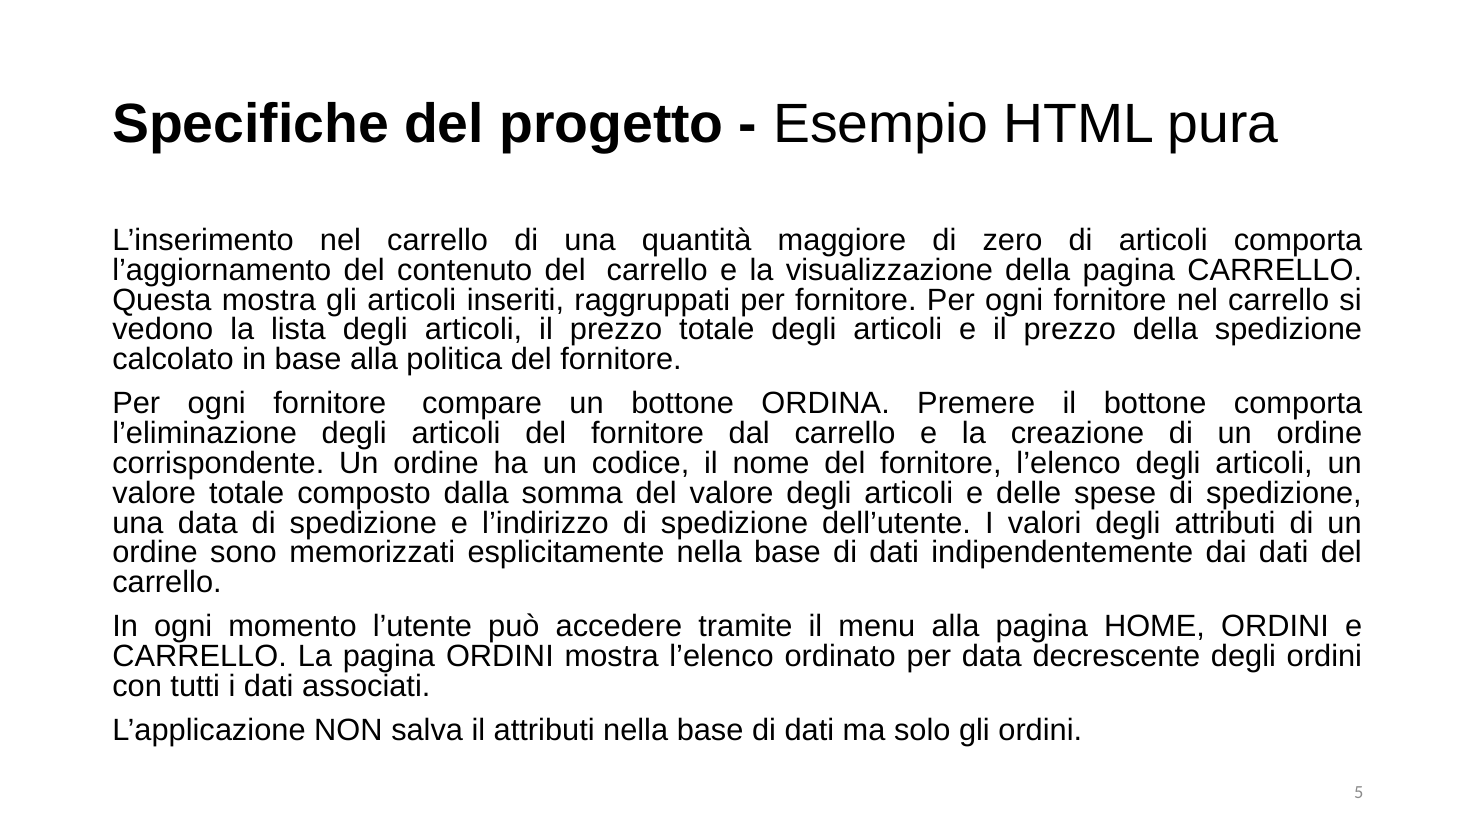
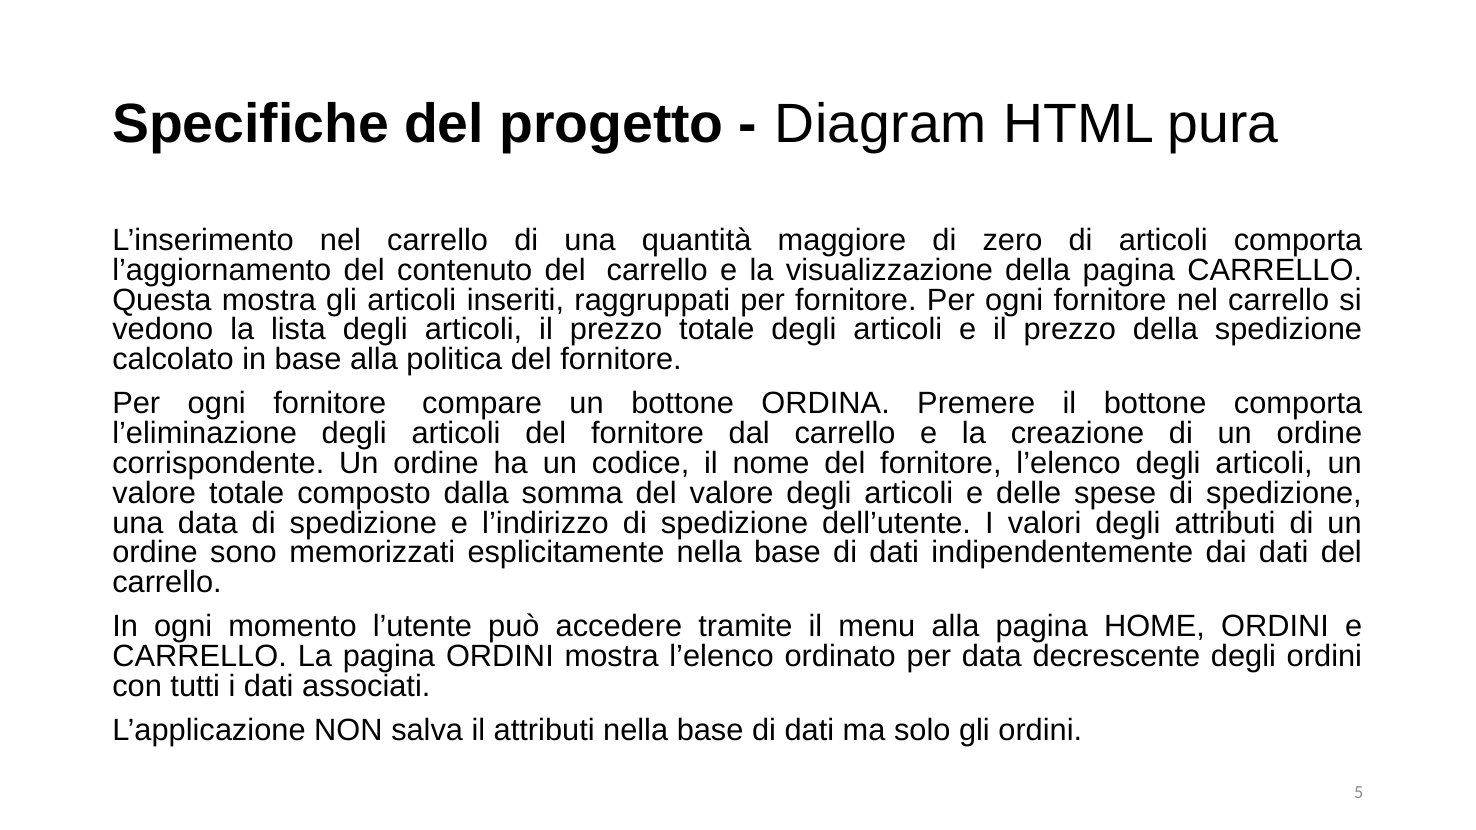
Esempio: Esempio -> Diagram (881, 124)
